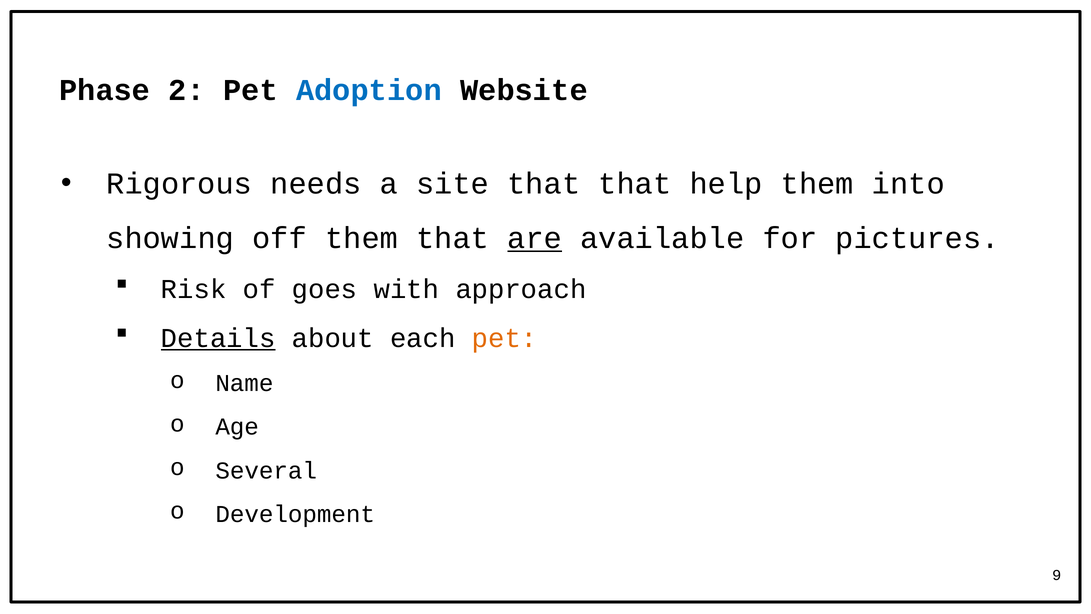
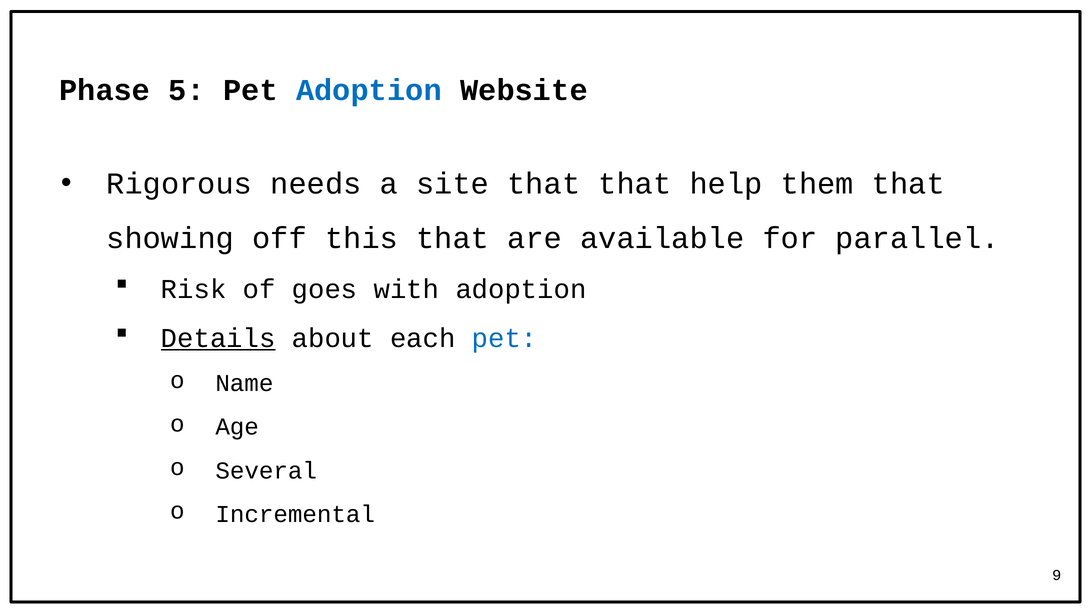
2: 2 -> 5 (187, 90)
them into: into -> that (908, 184)
off them: them -> this (362, 238)
are underline: present -> none (535, 238)
pictures: pictures -> parallel (917, 238)
with approach: approach -> adoption (521, 289)
pet colour: orange -> blue (505, 338)
Development: Development -> Incremental (295, 514)
